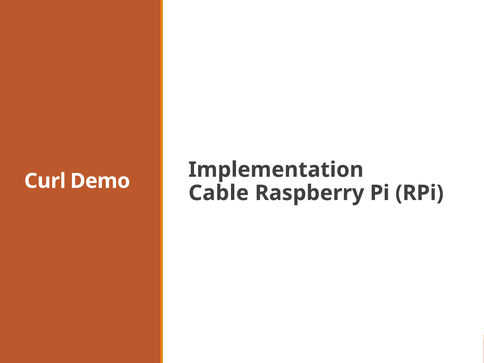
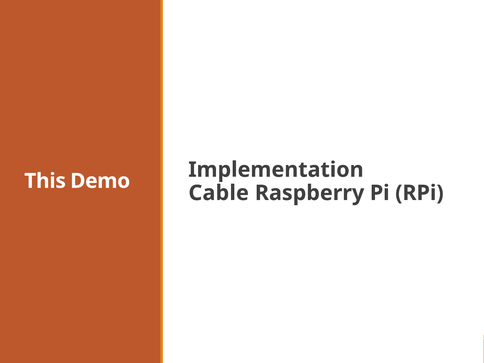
Curl: Curl -> This (45, 181)
